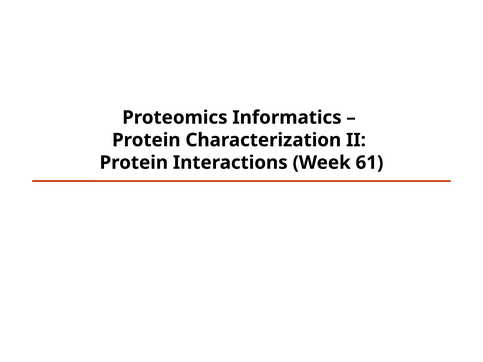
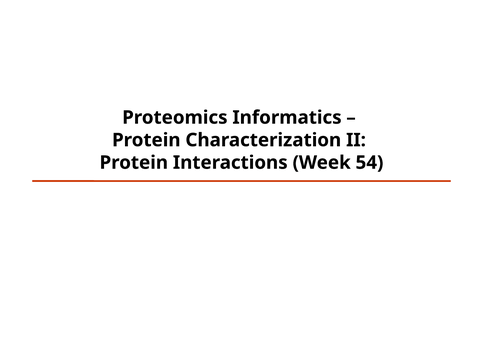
61: 61 -> 54 (369, 163)
